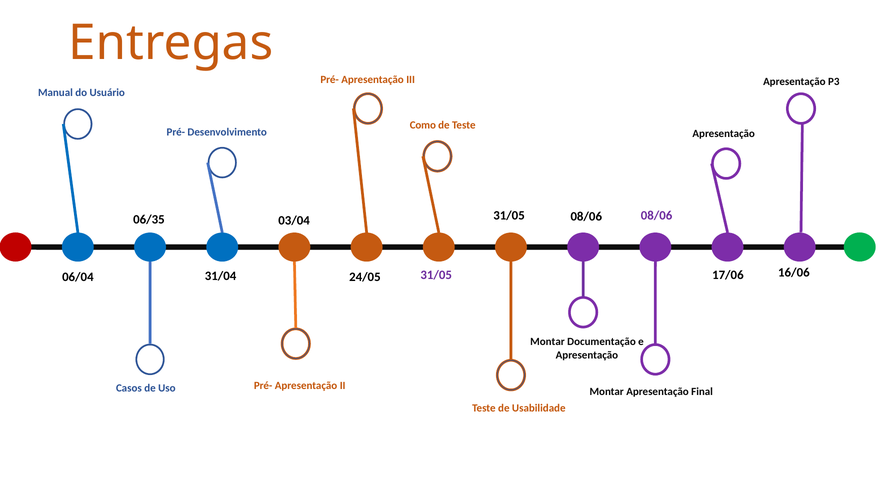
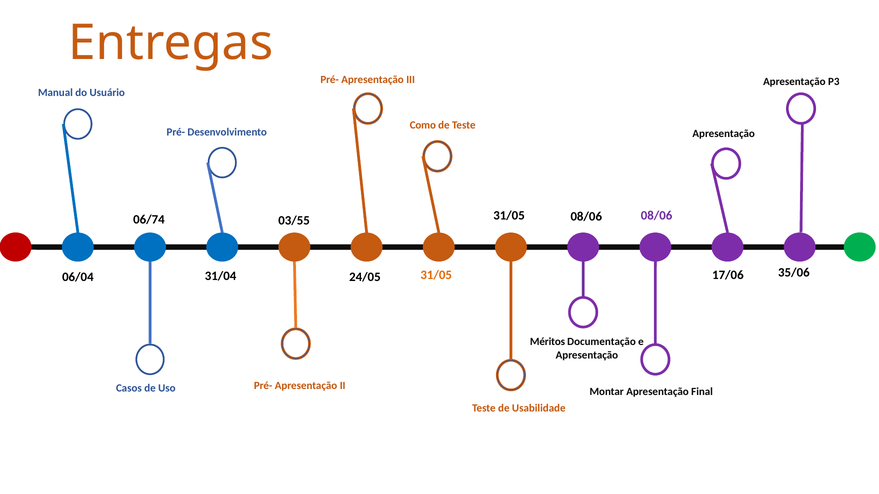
06/35: 06/35 -> 06/74 (149, 219)
03/04: 03/04 -> 03/55 (294, 221)
16/06: 16/06 -> 35/06 (794, 273)
31/05 colour: purple -> orange (436, 275)
Montar: Montar -> Méritos (548, 342)
